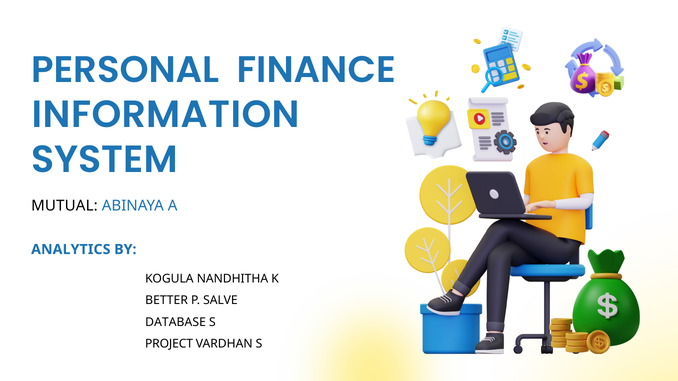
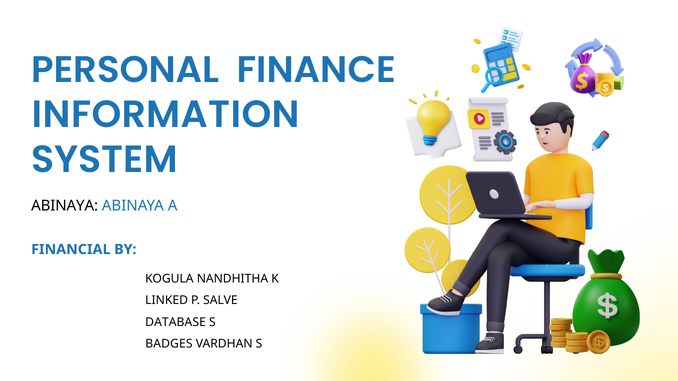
MUTUAL: MUTUAL -> ABINAYA (65, 206)
ANALYTICS: ANALYTICS -> FINANCIAL (71, 250)
BETTER: BETTER -> LINKED (167, 301)
PROJECT: PROJECT -> BADGES (169, 344)
